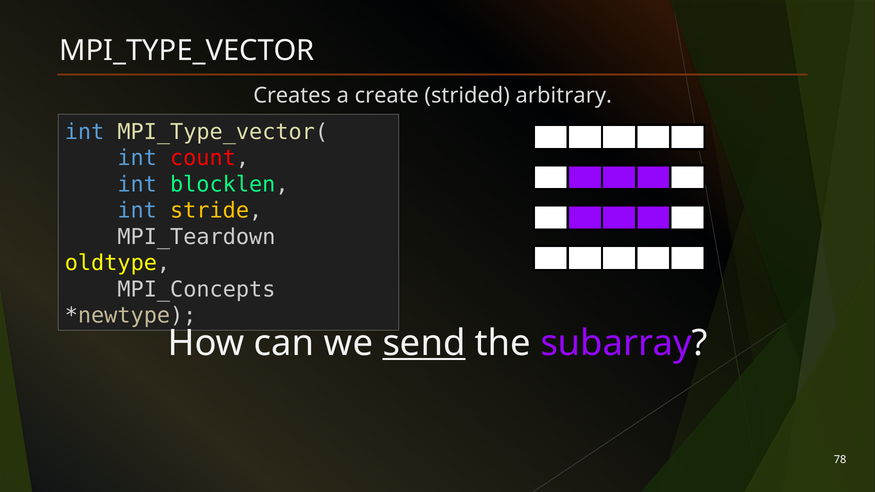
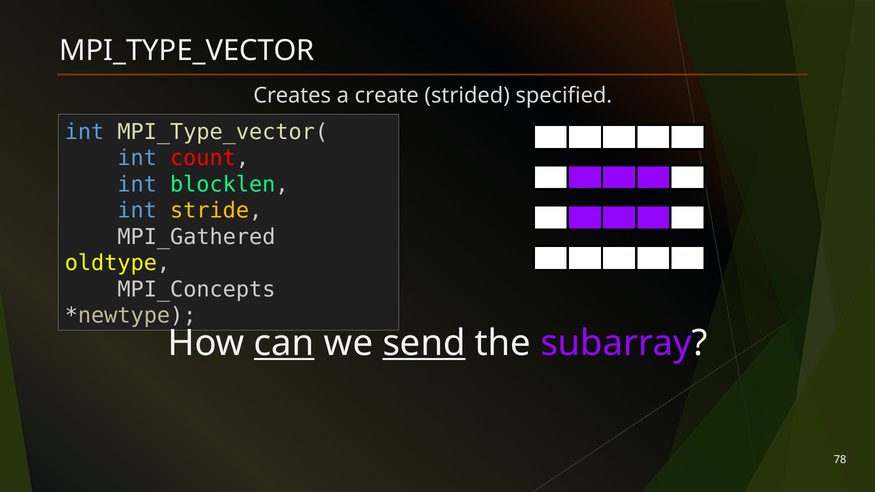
arbitrary: arbitrary -> specified (564, 96)
MPI_Teardown: MPI_Teardown -> MPI_Gathered (196, 237)
can underline: none -> present (284, 343)
